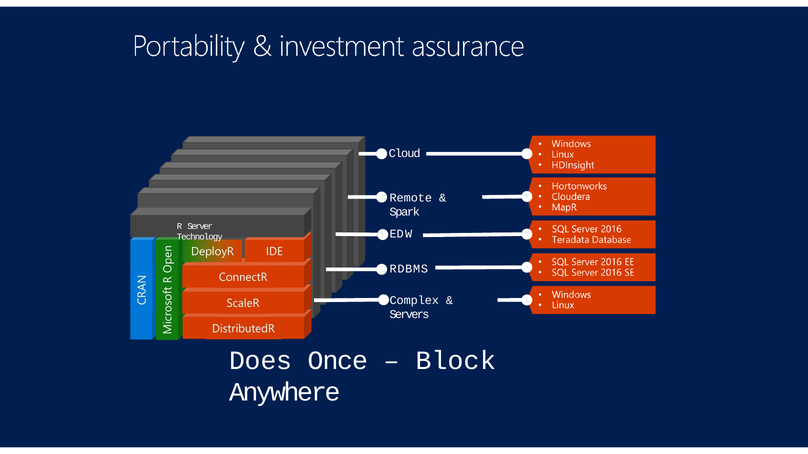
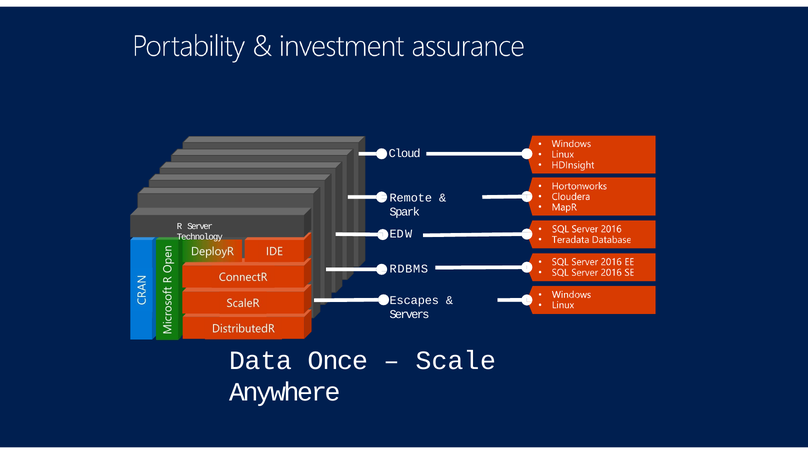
Complex: Complex -> Escapes (414, 301)
Does: Does -> Data (261, 361)
Block: Block -> Scale (456, 361)
